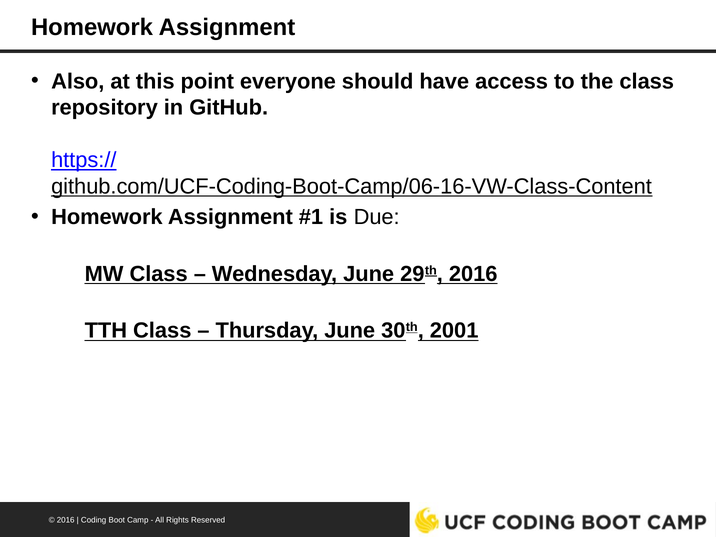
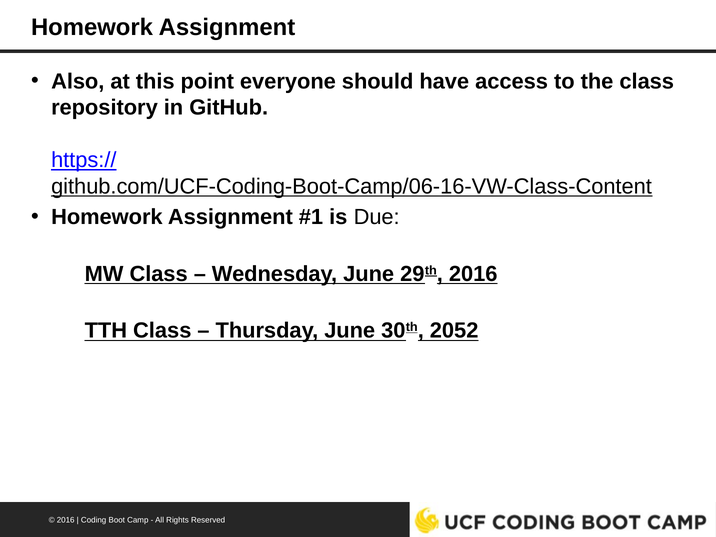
2001: 2001 -> 2052 (454, 331)
